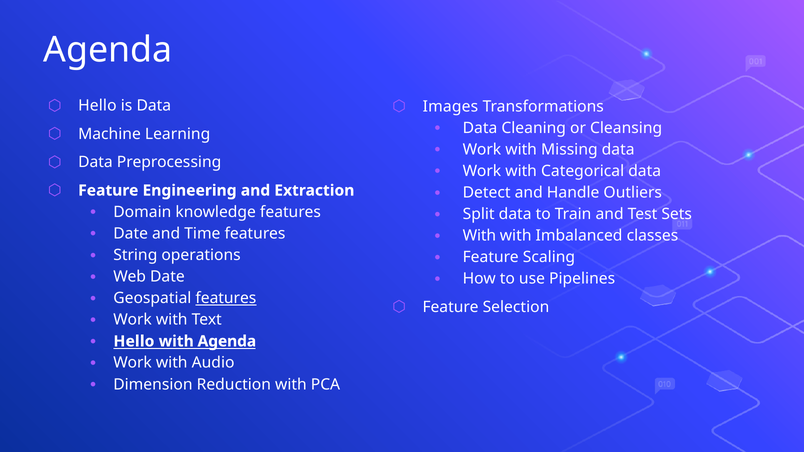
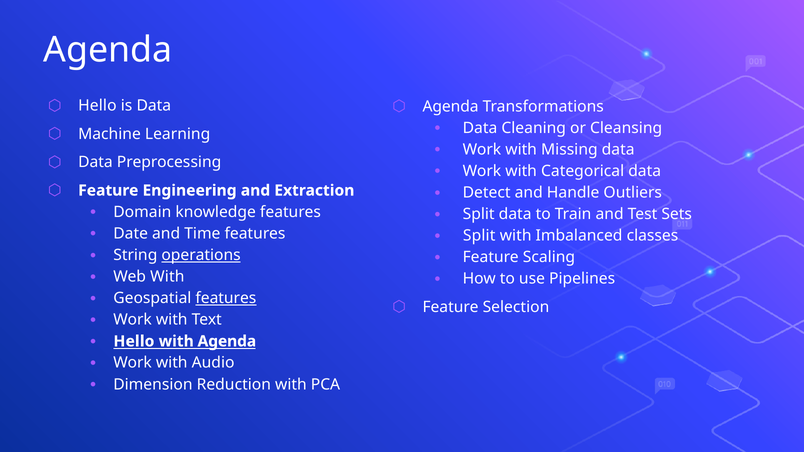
Images: Images -> Agenda (451, 106)
With: With -> Split (479, 236)
operations underline: none -> present (201, 255)
Web Date: Date -> With (167, 277)
